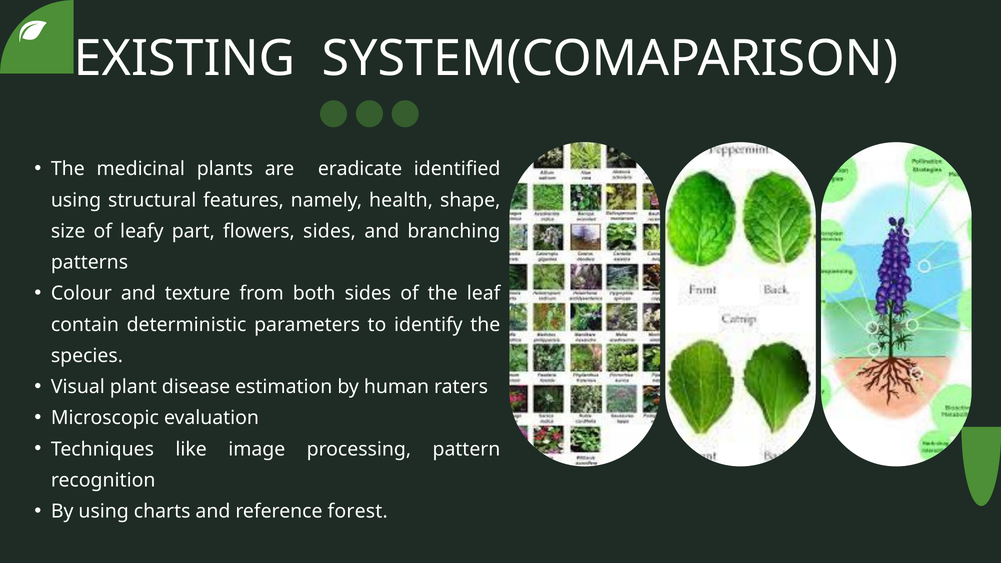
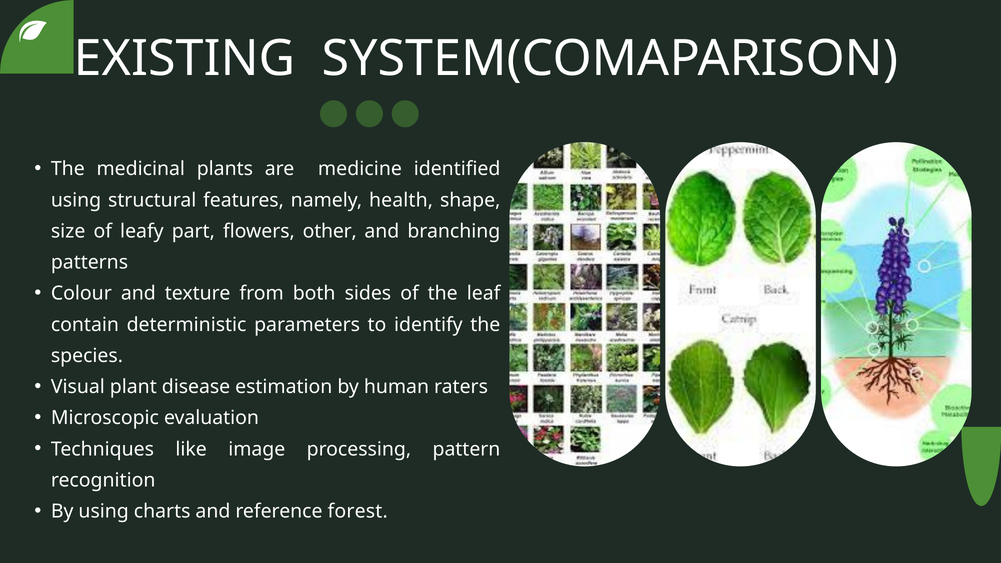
eradicate: eradicate -> medicine (360, 169)
flowers sides: sides -> other (330, 231)
